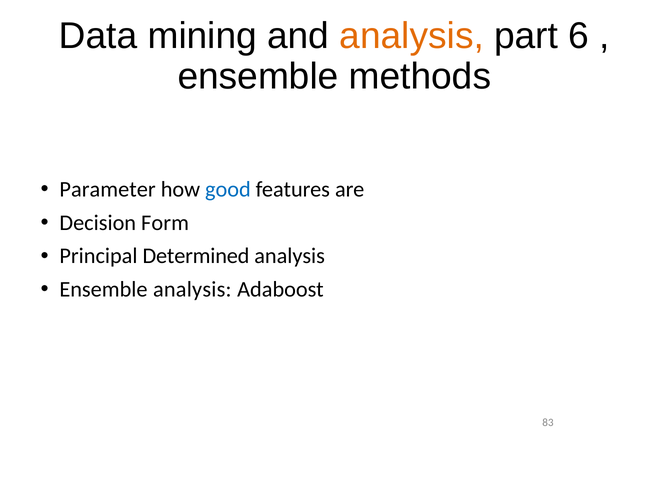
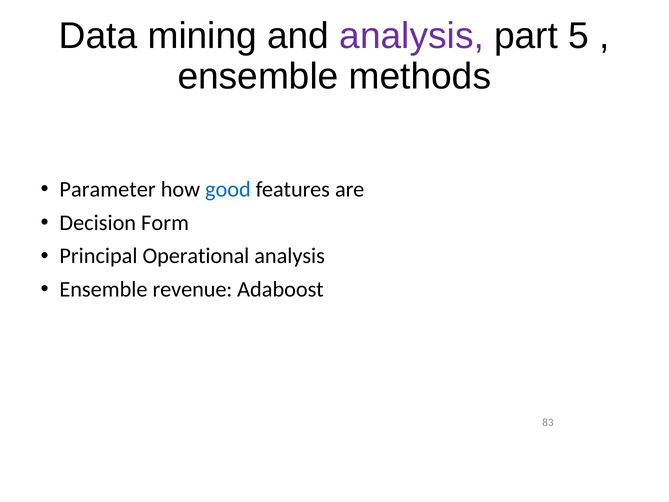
analysis colour: orange -> purple (412, 36)
6: 6 -> 5 (579, 36)
Determined: Determined -> Operational (196, 256)
Ensemble analysis: analysis -> revenue (192, 289)
